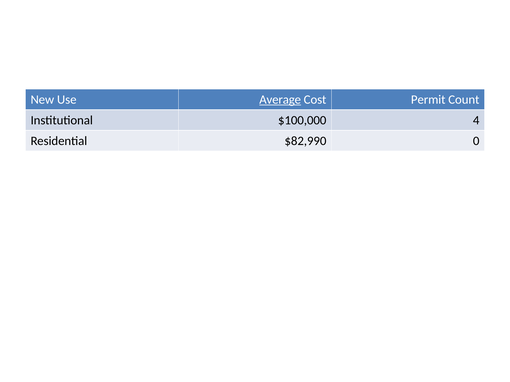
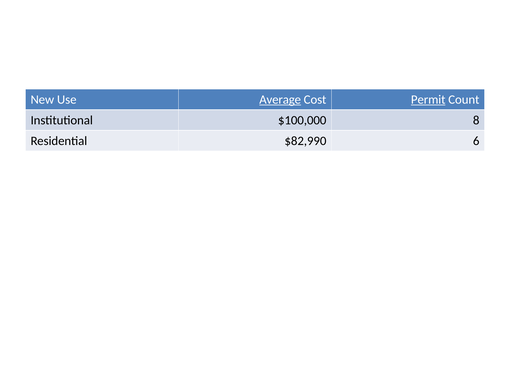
Permit underline: none -> present (428, 100)
4: 4 -> 8 (476, 120)
0: 0 -> 6 (476, 141)
